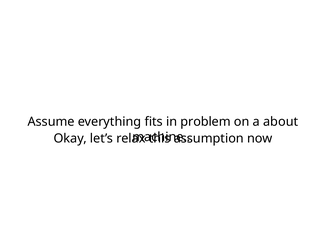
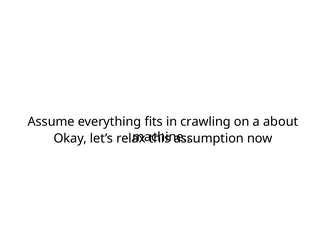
problem: problem -> crawling (206, 121)
